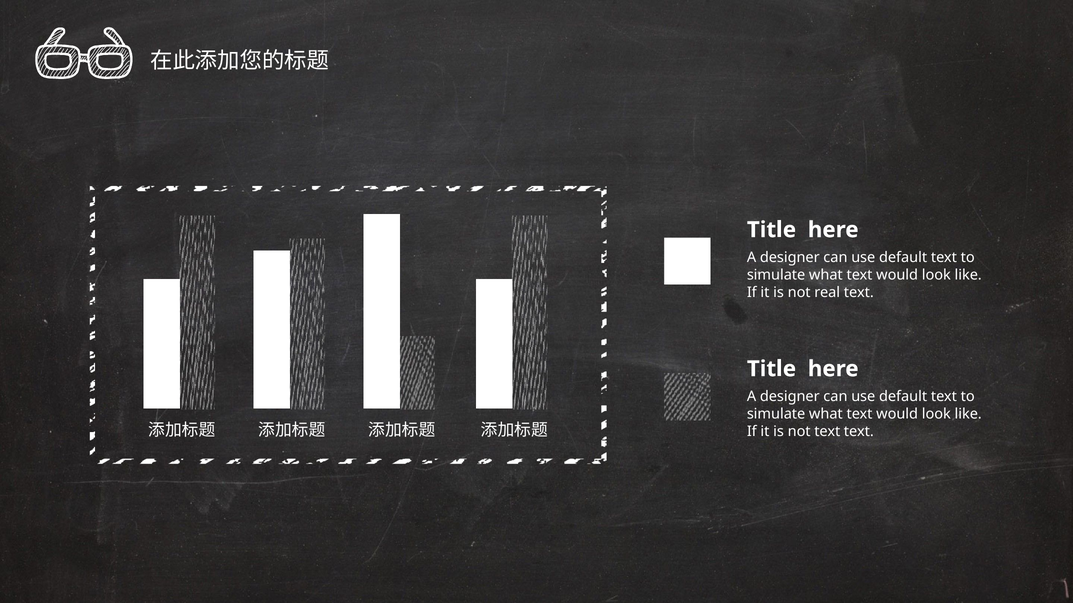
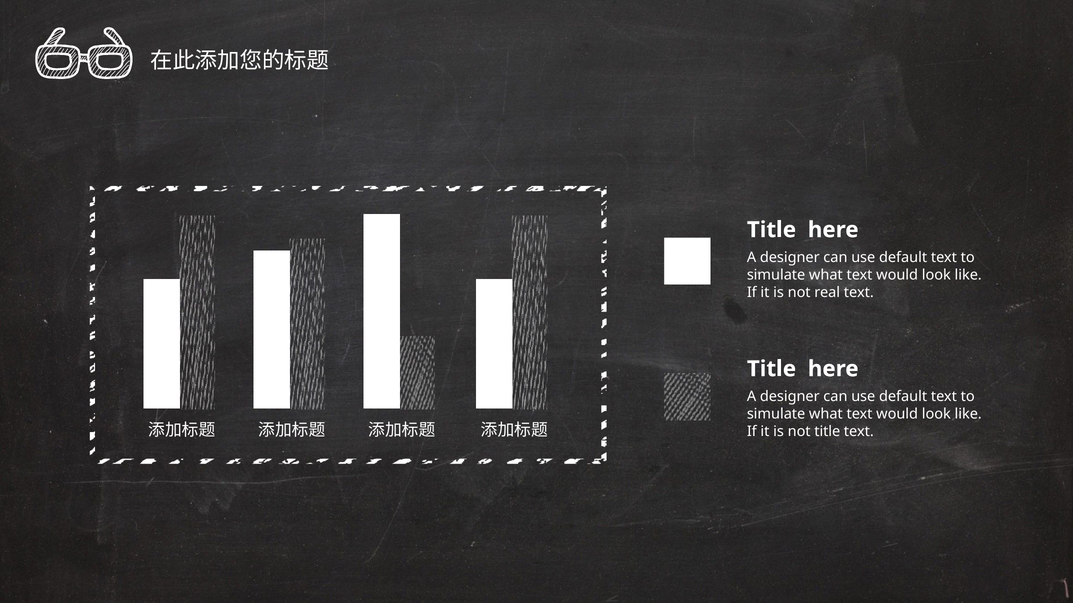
not text: text -> title (827, 432)
